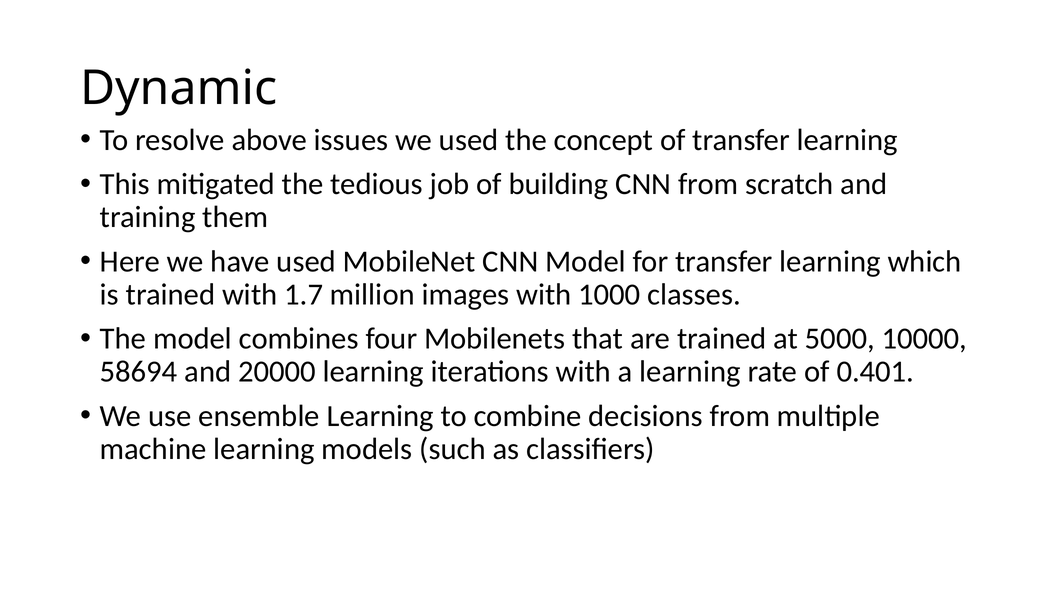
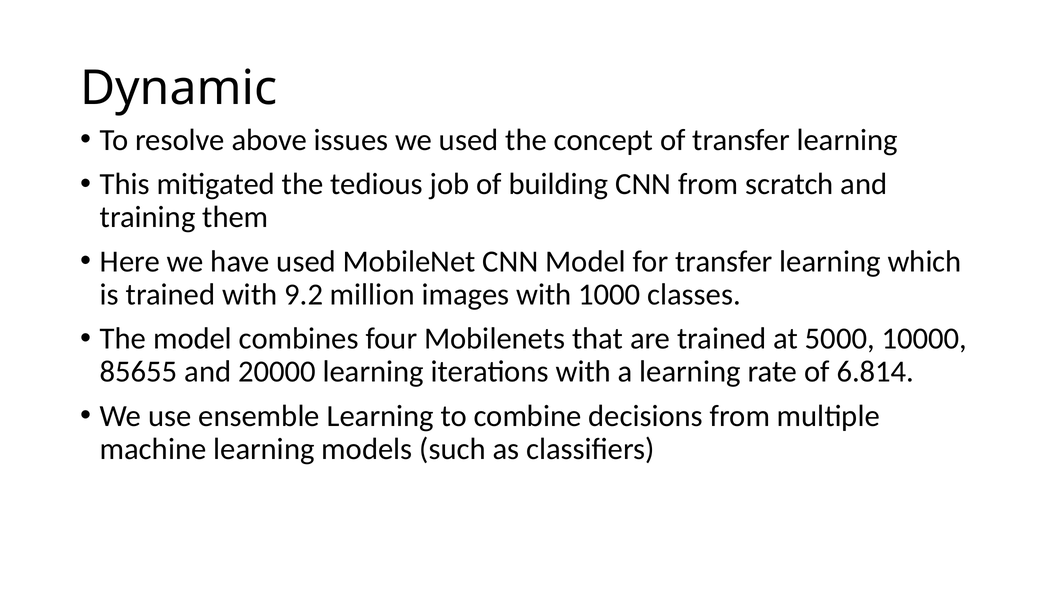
1.7: 1.7 -> 9.2 (304, 294)
58694: 58694 -> 85655 (139, 372)
0.401: 0.401 -> 6.814 (875, 372)
